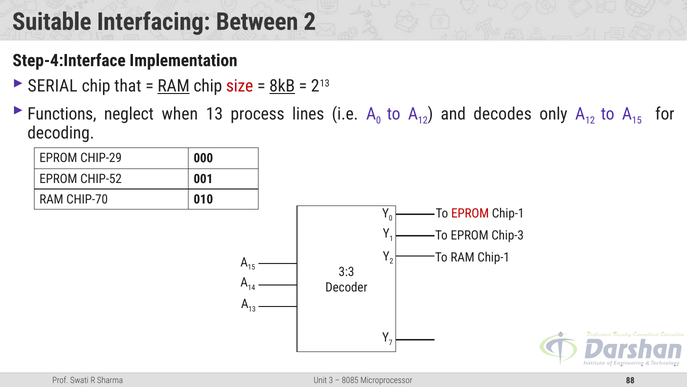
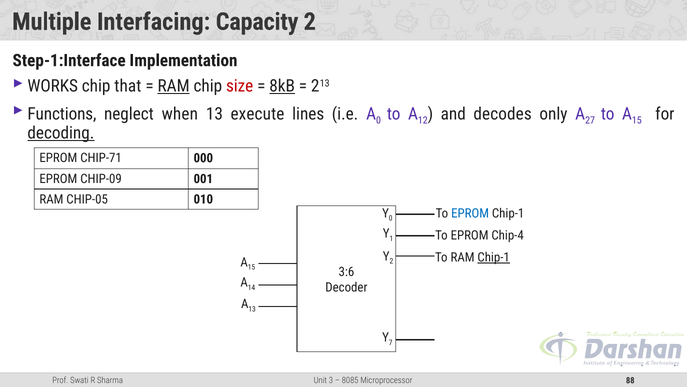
Suitable: Suitable -> Multiple (52, 22)
Between: Between -> Capacity (257, 22)
Step-4:Interface: Step-4:Interface -> Step-1:Interface (69, 60)
SERIAL: SERIAL -> WORKS (53, 86)
process: process -> execute (257, 114)
12: 12 -> 27 (590, 121)
decoding underline: none -> present (61, 133)
CHIP-29: CHIP-29 -> CHIP-71 (101, 158)
CHIP-52: CHIP-52 -> CHIP-09 (101, 179)
CHIP-70: CHIP-70 -> CHIP-05 (87, 199)
EPROM colour: red -> blue (470, 213)
Chip-3: Chip-3 -> Chip-4 (508, 235)
Chip-1 underline: none -> present (494, 257)
3:3: 3:3 -> 3:6 (346, 272)
